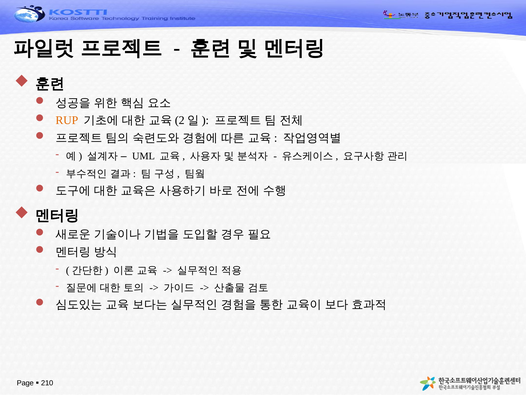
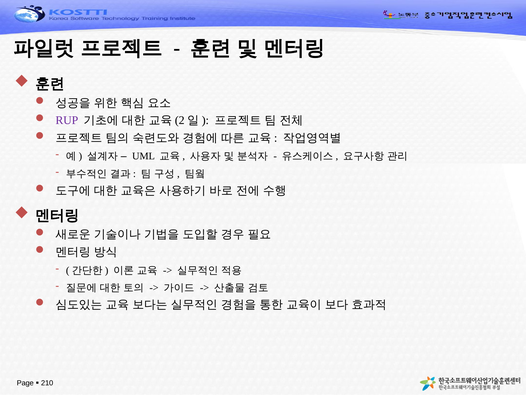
RUP colour: orange -> purple (67, 120)
